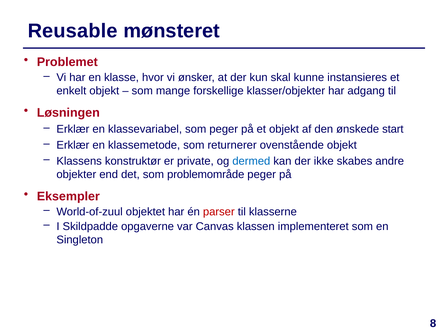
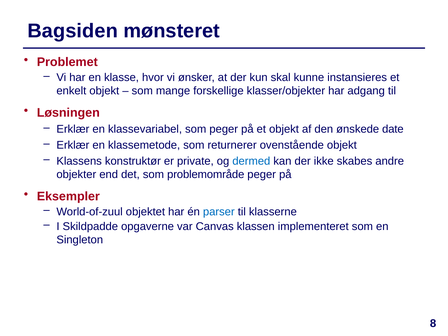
Reusable: Reusable -> Bagsiden (73, 31)
start: start -> date (393, 129)
parser colour: red -> blue (219, 212)
